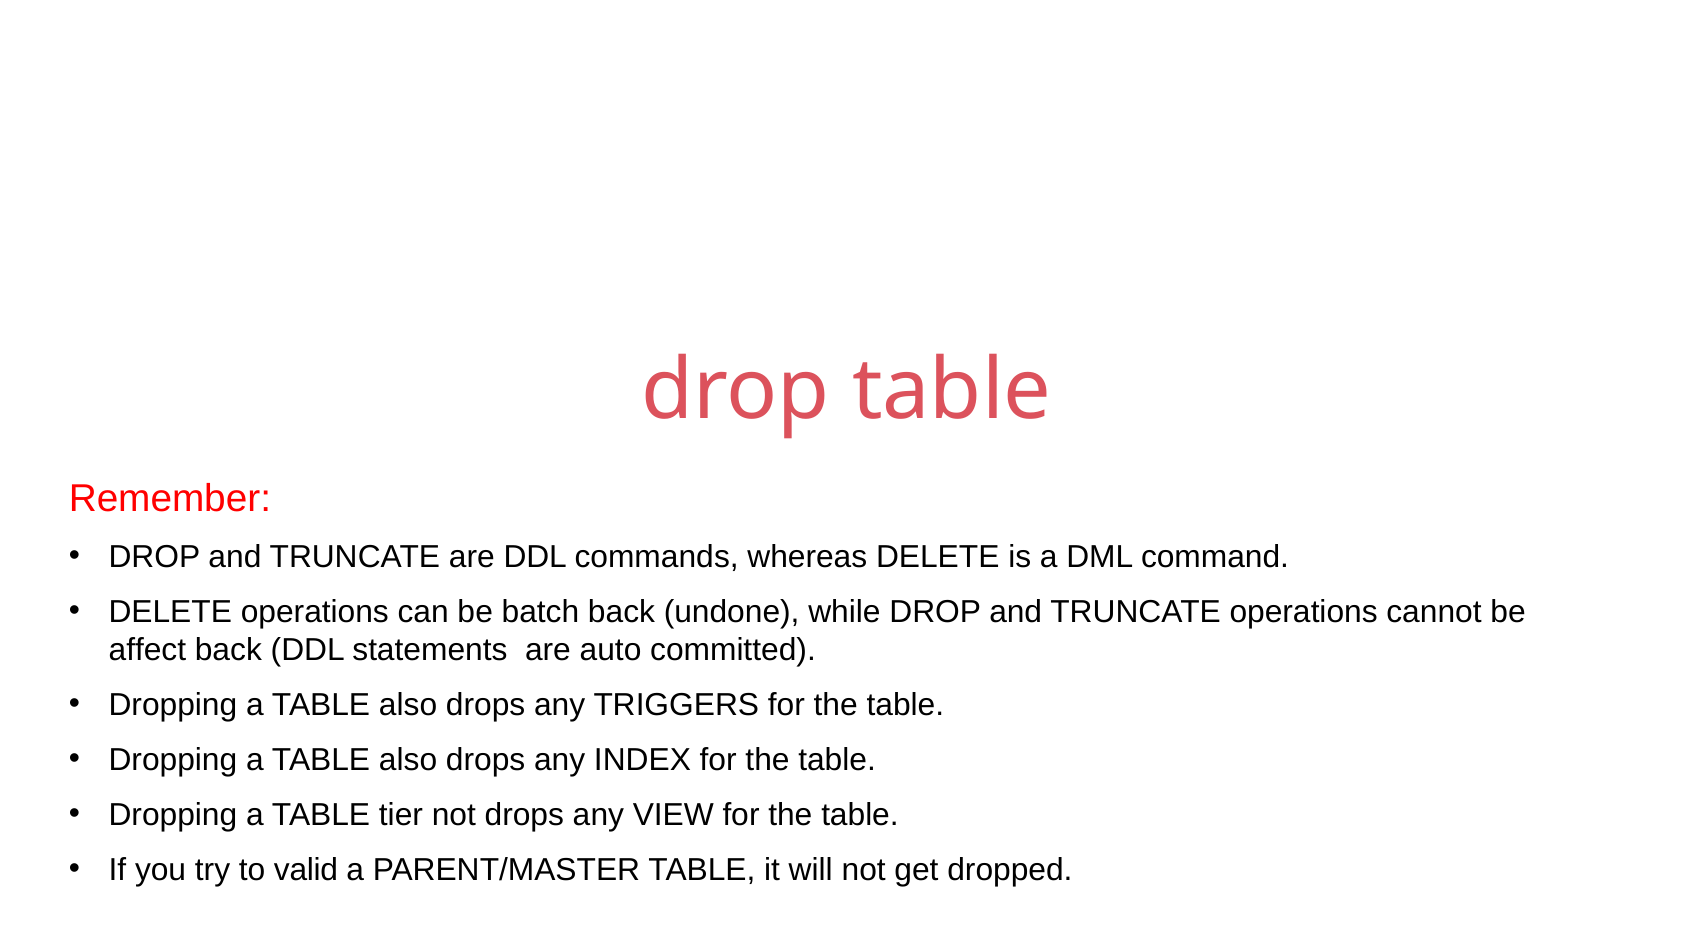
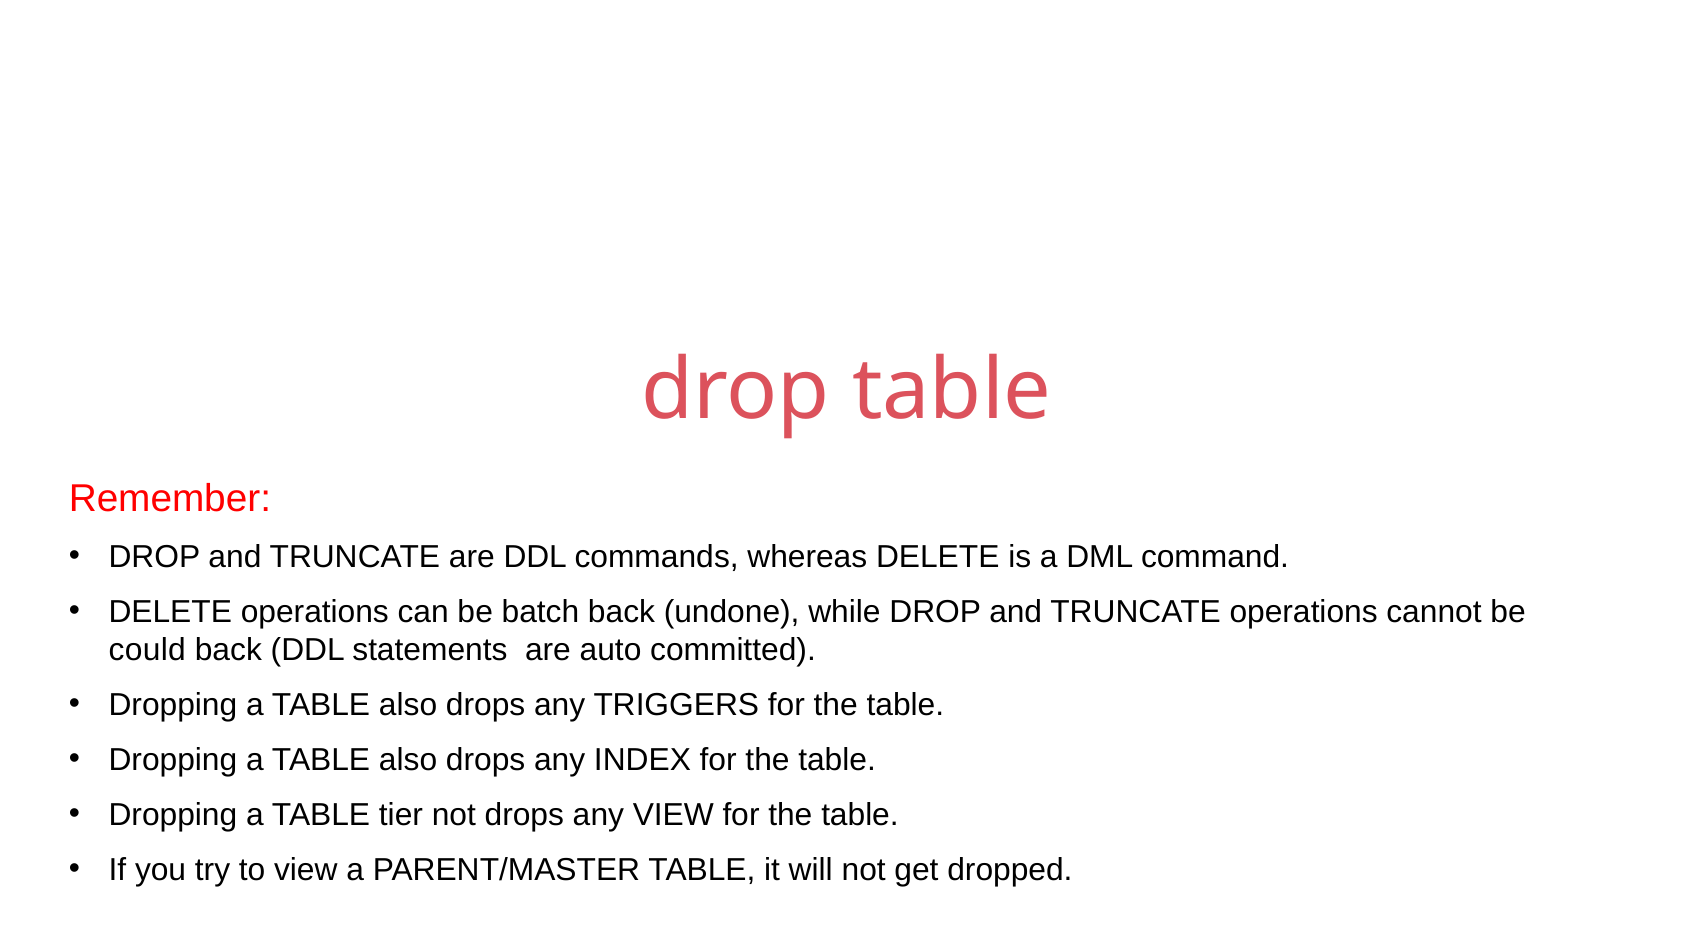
affect: affect -> could (147, 650)
to valid: valid -> view (306, 870)
